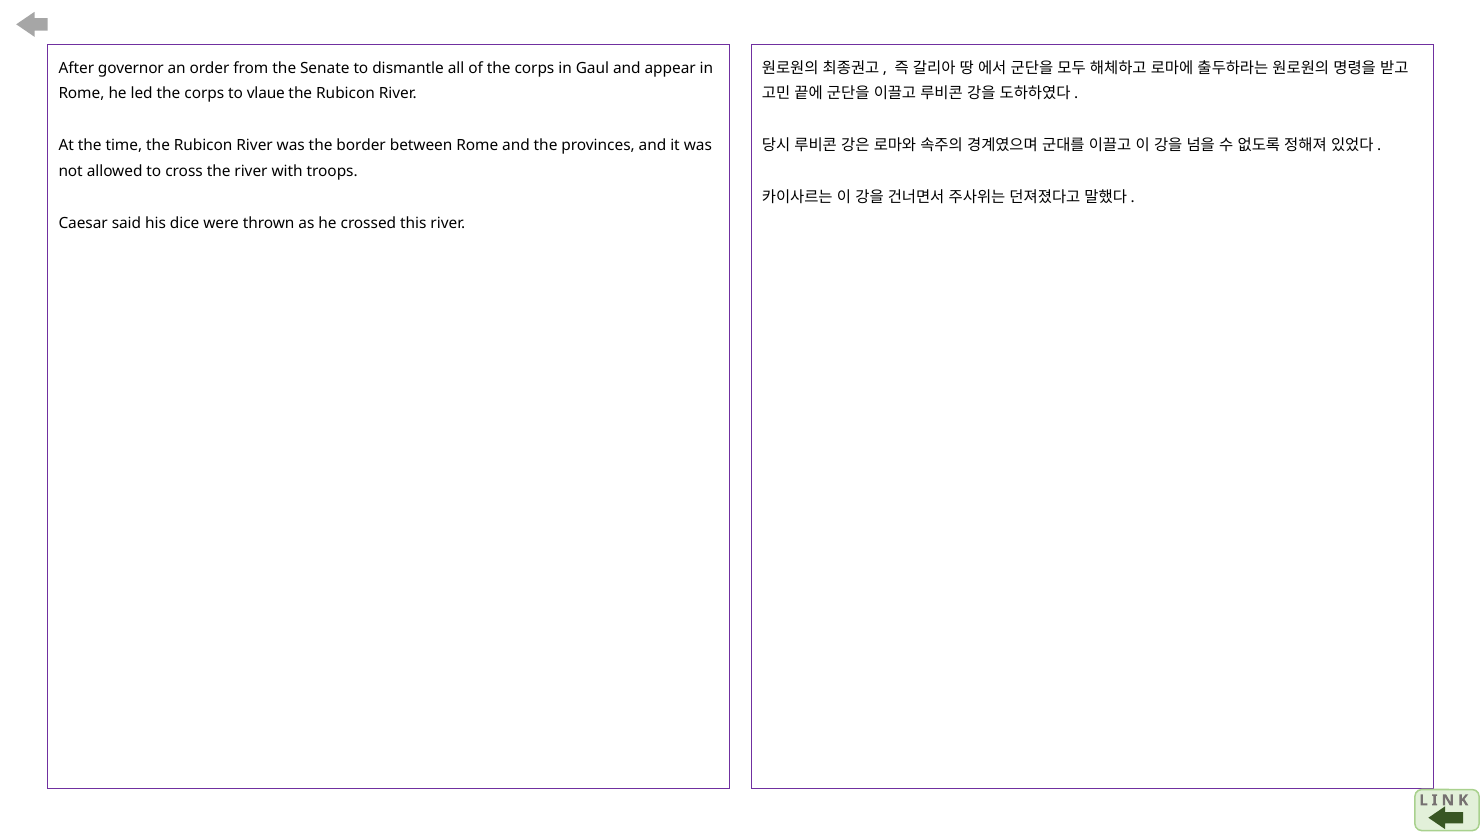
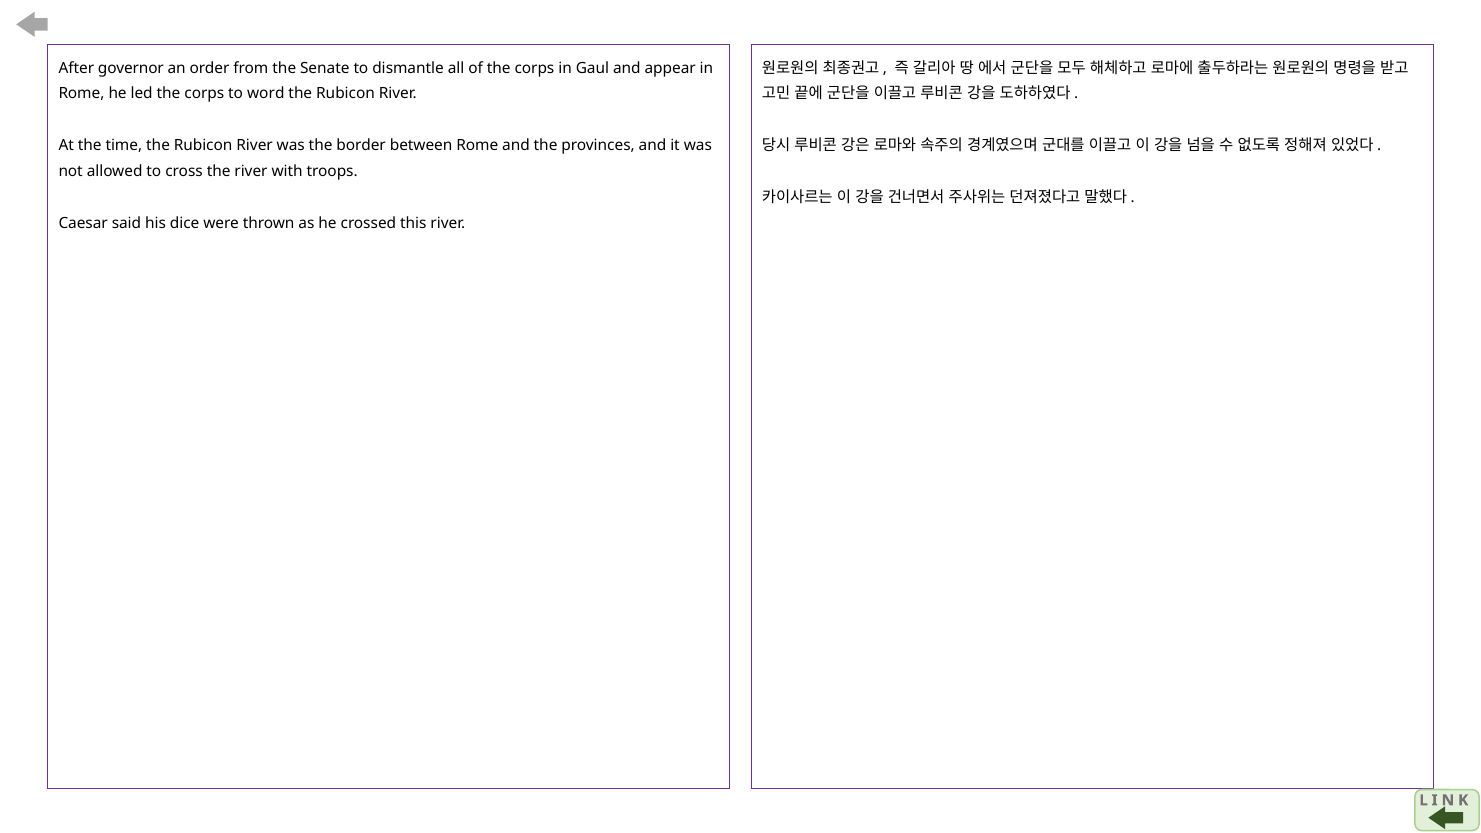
vlaue: vlaue -> word (266, 94)
